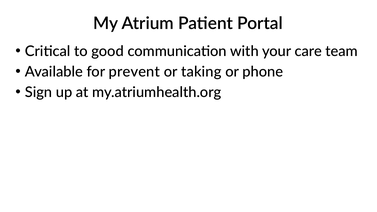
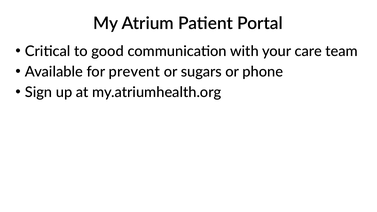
taking: taking -> sugars (201, 72)
